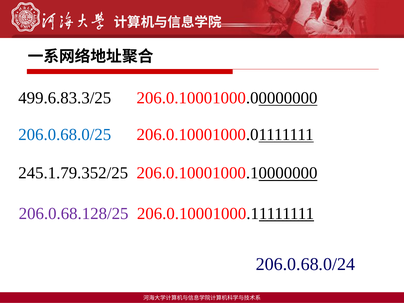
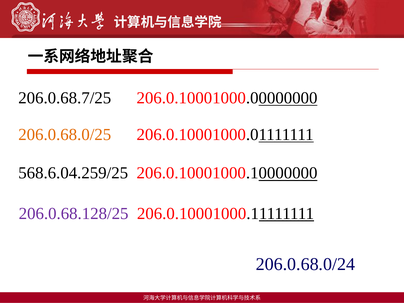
499.6.83.3/25: 499.6.83.3/25 -> 206.0.68.7/25 (65, 98)
206.0.68.0/25 colour: blue -> orange (65, 135)
245.1.79.352/25: 245.1.79.352/25 -> 568.6.04.259/25 (73, 173)
